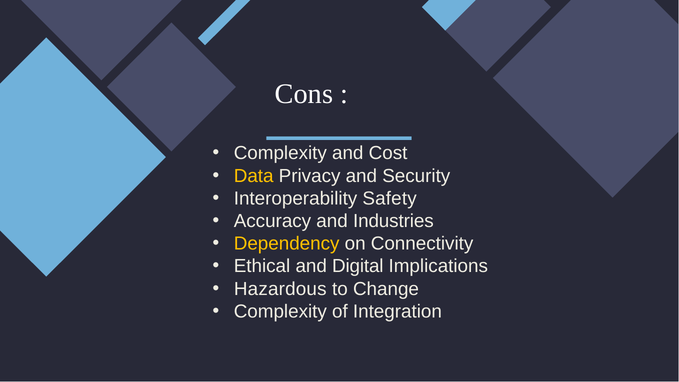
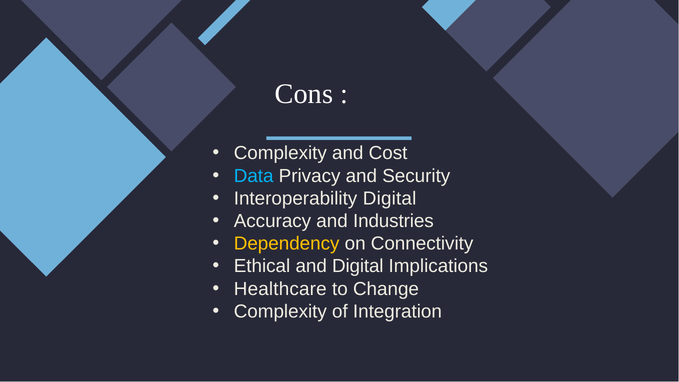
Data colour: yellow -> light blue (254, 176)
Interoperability Safety: Safety -> Digital (390, 199)
Hazardous: Hazardous -> Healthcare (280, 289)
